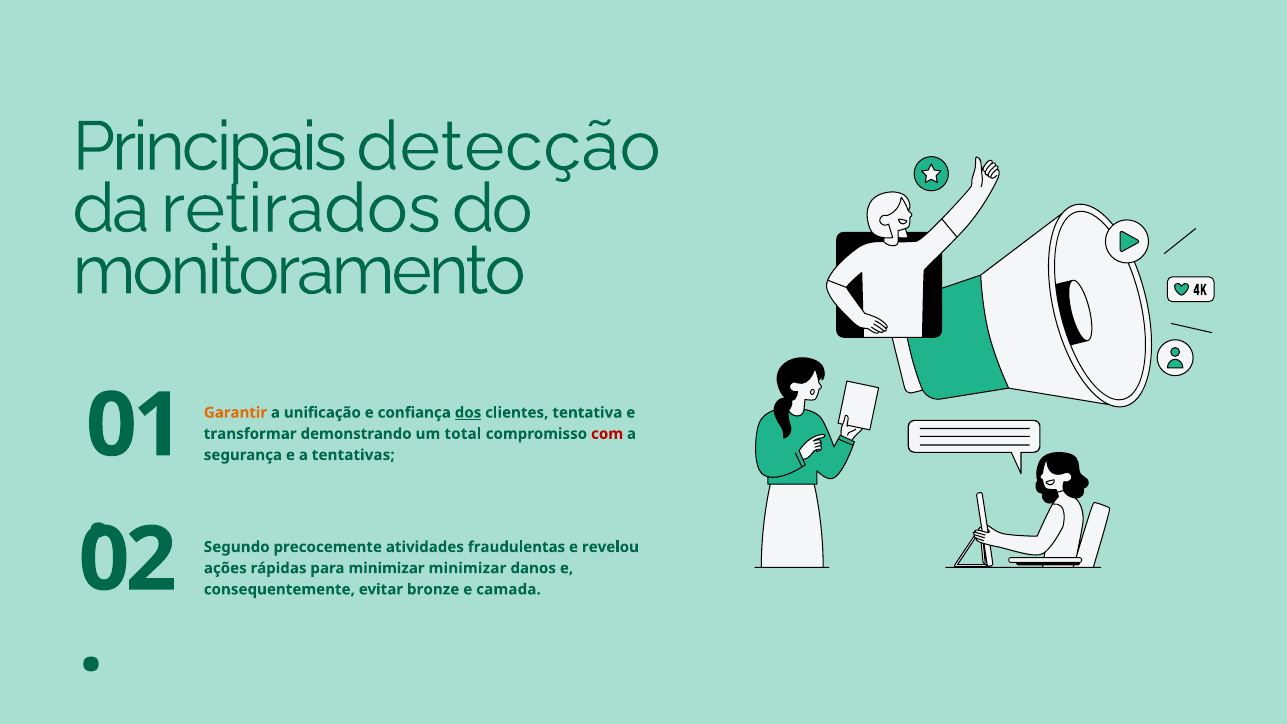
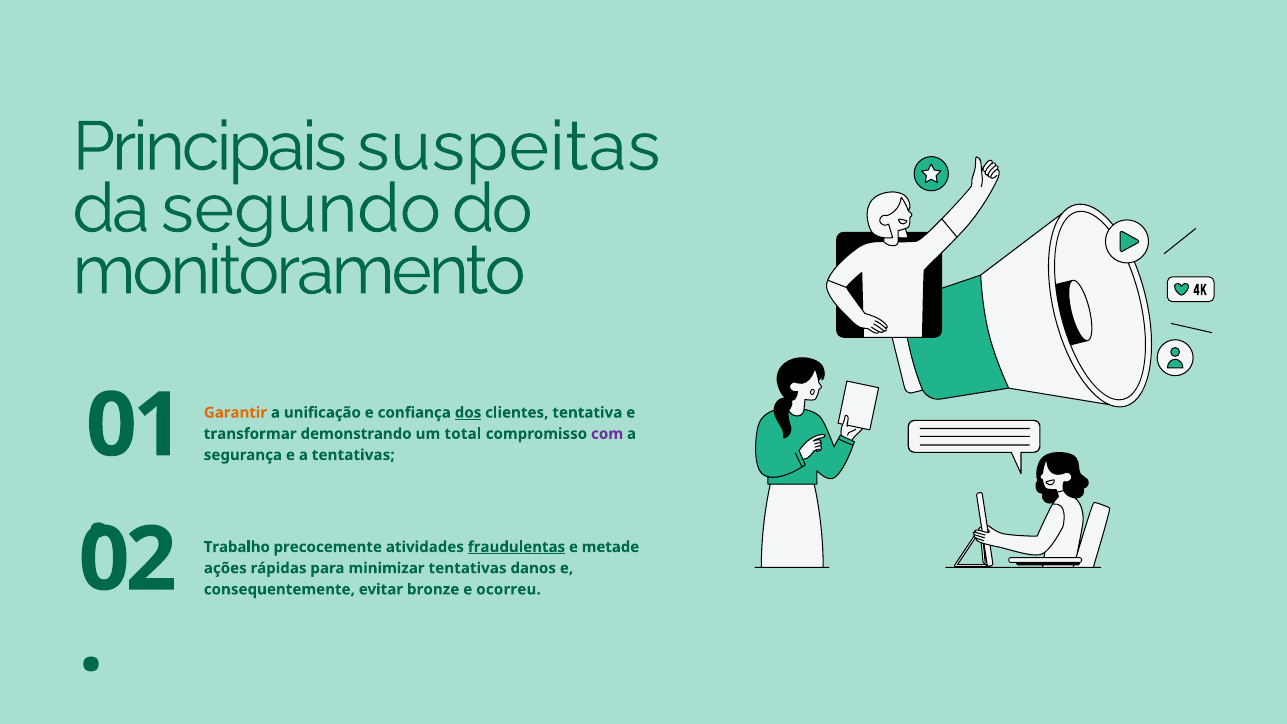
detecção: detecção -> suspeitas (508, 147)
retirados: retirados -> segundo (301, 209)
com colour: red -> purple (607, 434)
Segundo: Segundo -> Trabalho (237, 547)
fraudulentas underline: none -> present (517, 547)
revelou: revelou -> metade (610, 547)
minimizar minimizar: minimizar -> tentativas (468, 568)
camada: camada -> ocorreu (508, 589)
